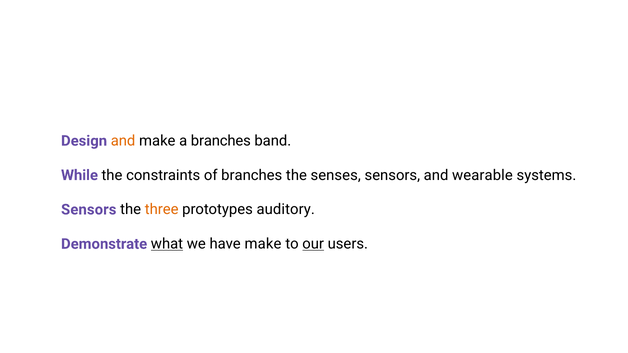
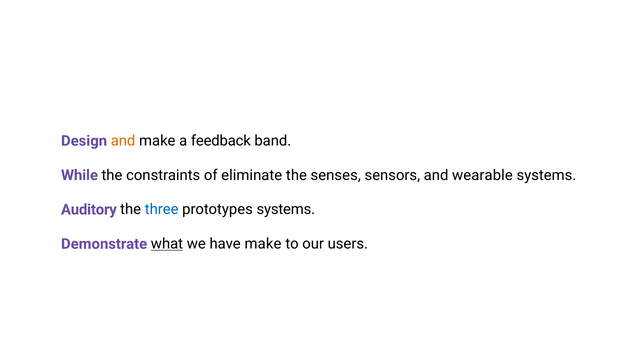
a branches: branches -> feedback (221, 141)
of branches: branches -> eliminate (252, 175)
Sensors: Sensors -> Auditory (89, 210)
three colour: orange -> blue (162, 210)
prototypes auditory: auditory -> systems (286, 210)
our underline: present -> none (313, 244)
